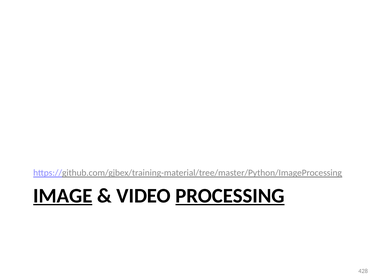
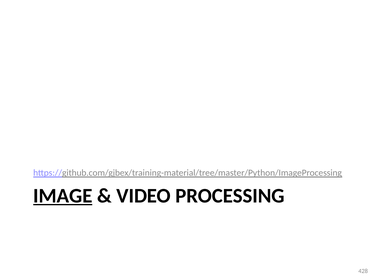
PROCESSING underline: present -> none (230, 196)
